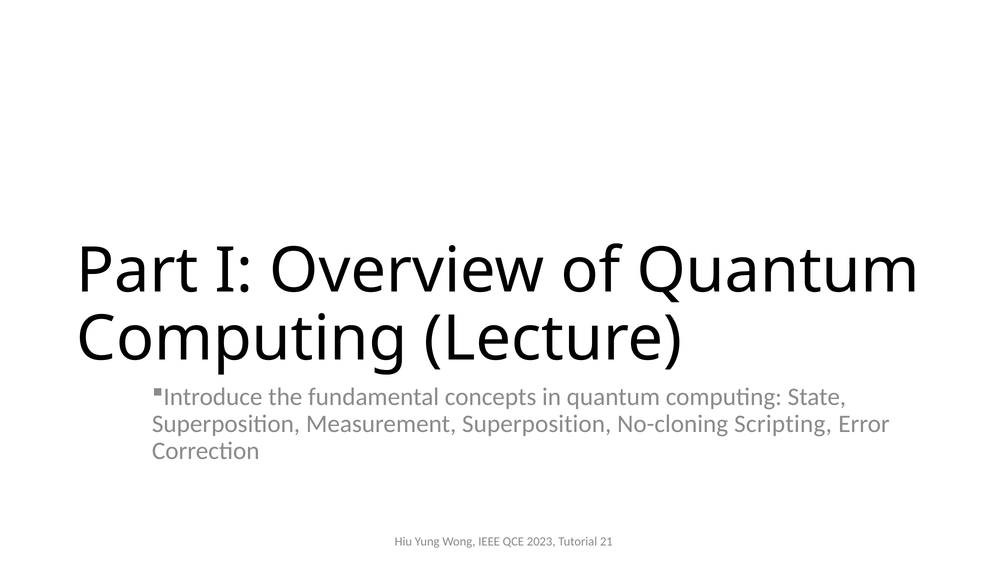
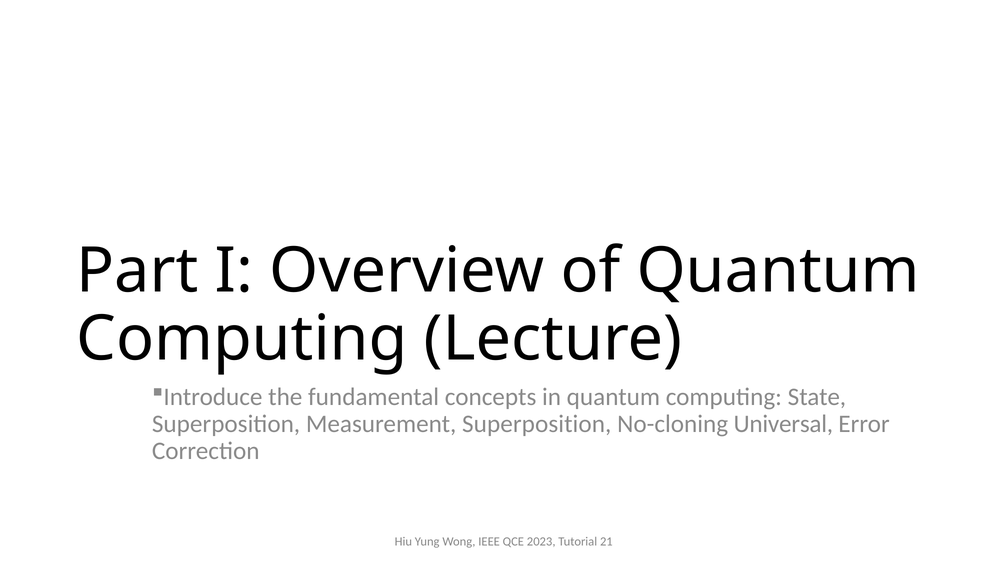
Scripting: Scripting -> Universal (783, 424)
